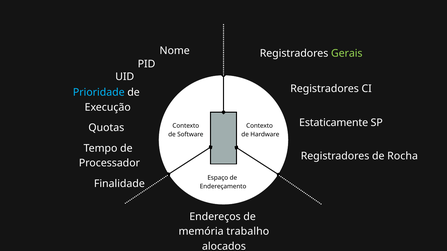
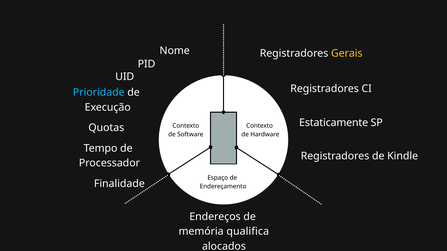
Gerais colour: light green -> yellow (347, 53)
Rocha: Rocha -> Kindle (403, 156)
trabalho: trabalho -> qualifica (248, 232)
